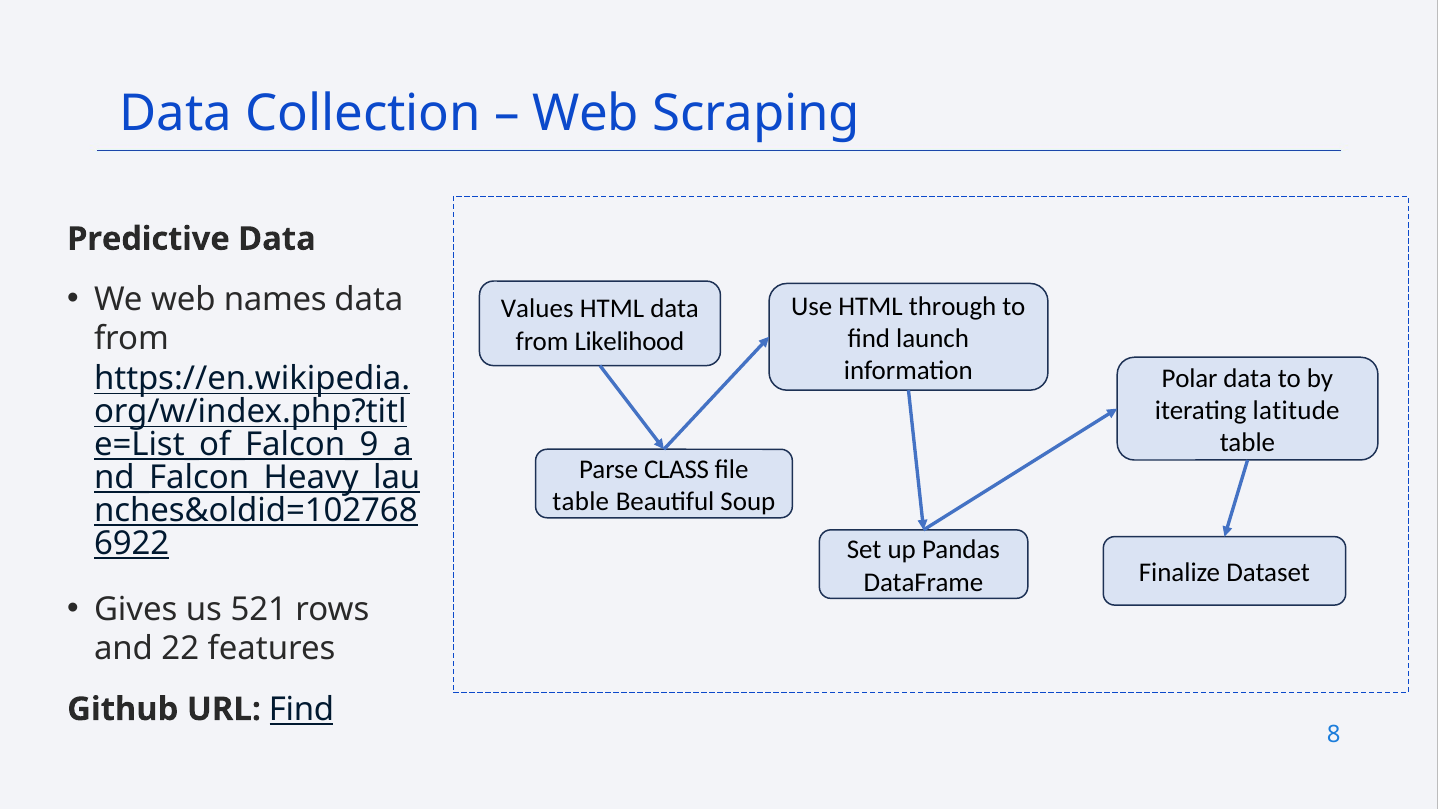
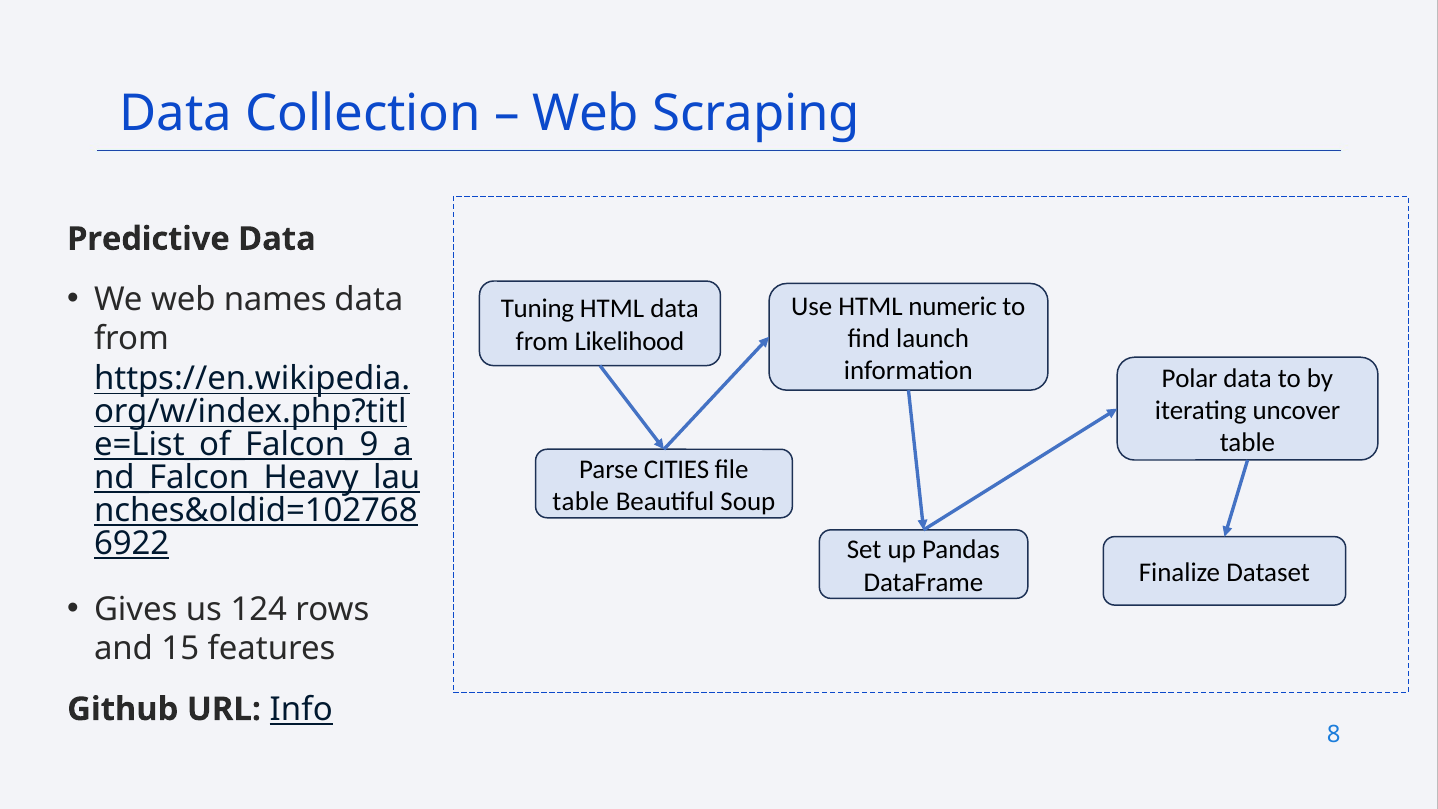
through: through -> numeric (953, 306)
Values: Values -> Tuning (537, 309)
latitude: latitude -> uncover (1296, 410)
CLASS: CLASS -> CITIES (677, 469)
521: 521 -> 124 (259, 609)
22: 22 -> 15 (180, 649)
URL Find: Find -> Info (301, 709)
